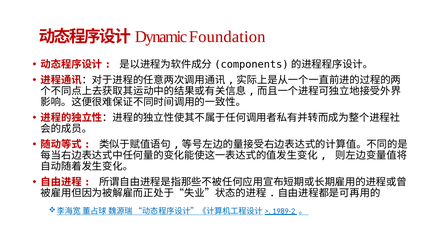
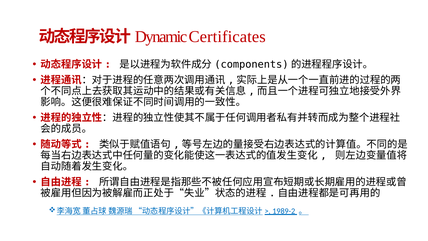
Foundation: Foundation -> Certificates (227, 37)
